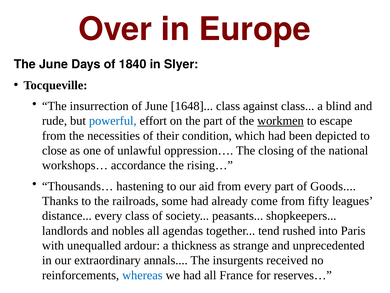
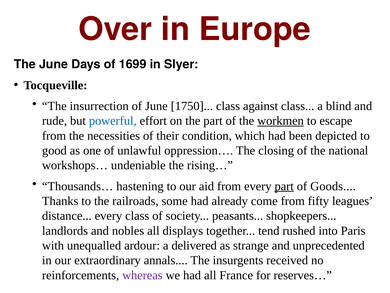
1840: 1840 -> 1699 (133, 64)
1648: 1648 -> 1750 (192, 106)
close: close -> good (54, 150)
accordance: accordance -> undeniable (138, 165)
part underline: none -> present (284, 186)
agendas: agendas -> displays (183, 230)
thickness: thickness -> delivered (194, 245)
whereas colour: blue -> purple (142, 275)
